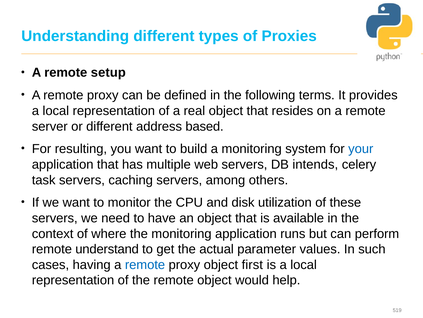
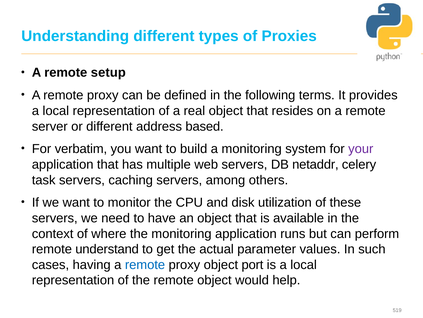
resulting: resulting -> verbatim (81, 149)
your colour: blue -> purple (361, 149)
intends: intends -> netaddr (315, 164)
first: first -> port (252, 264)
